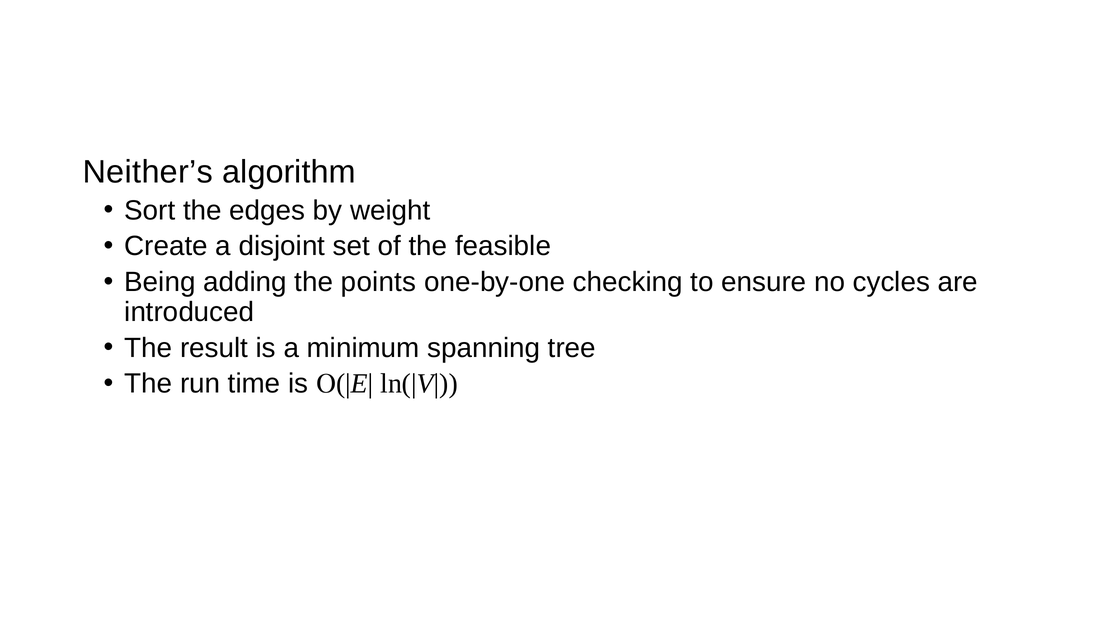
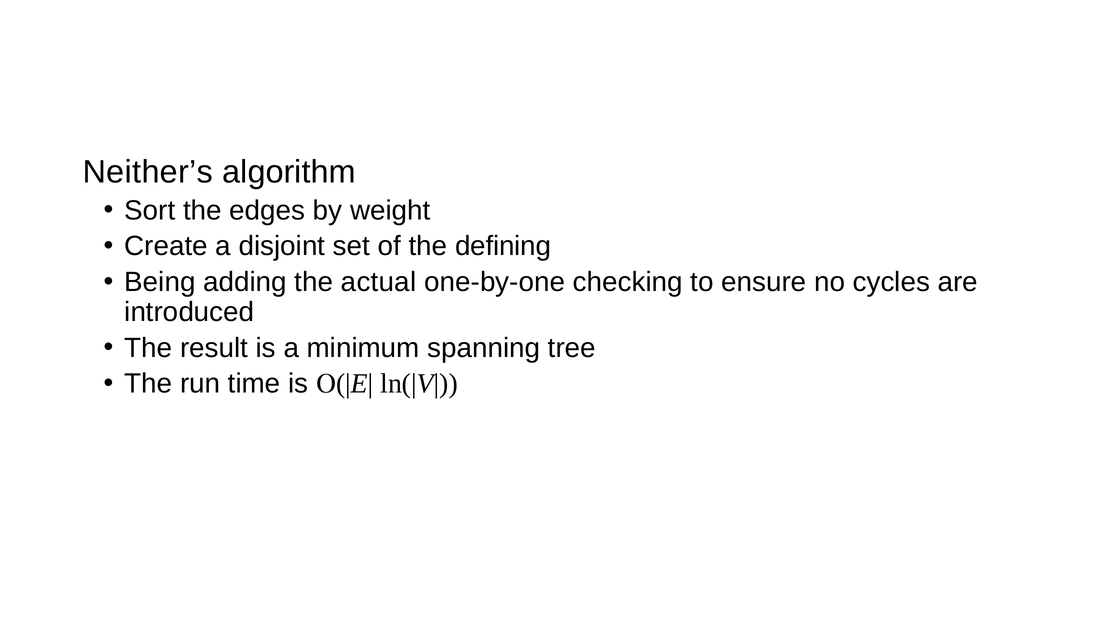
feasible: feasible -> defining (503, 246)
points: points -> actual (379, 282)
